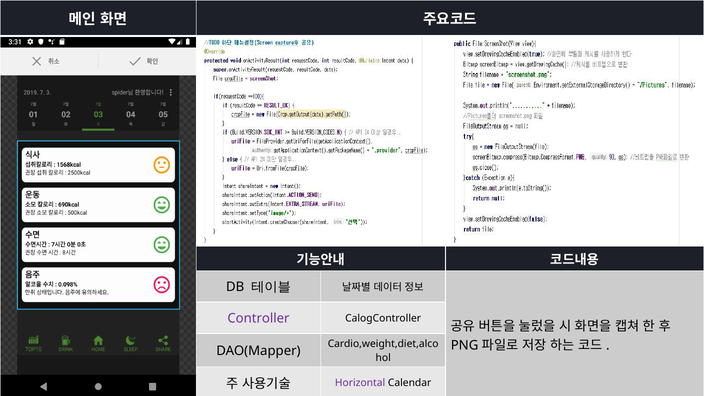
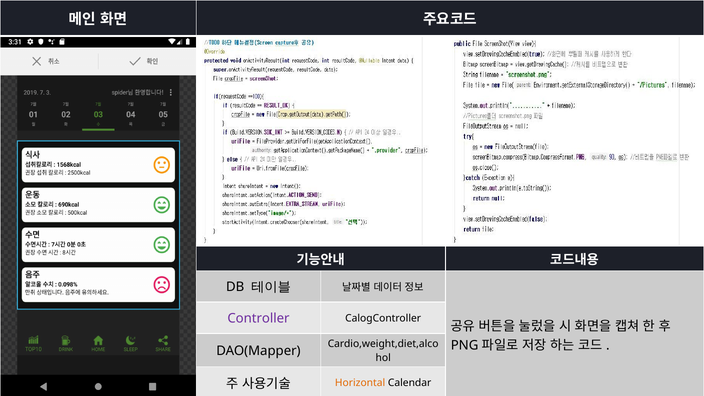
Horizontal colour: purple -> orange (360, 383)
